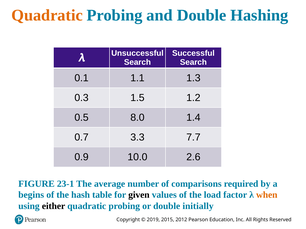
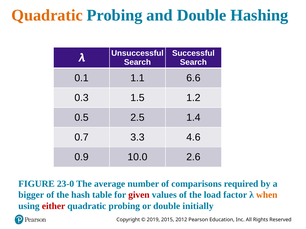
1.3: 1.3 -> 6.6 (193, 78)
8.0: 8.0 -> 2.5 (137, 118)
7.7: 7.7 -> 4.6 (193, 138)
23-1: 23-1 -> 23-0 (65, 184)
begins: begins -> bigger (31, 195)
given colour: black -> red (139, 195)
either colour: black -> red (54, 207)
